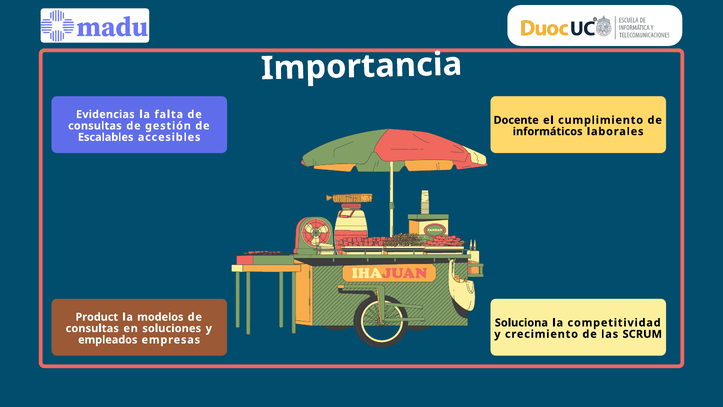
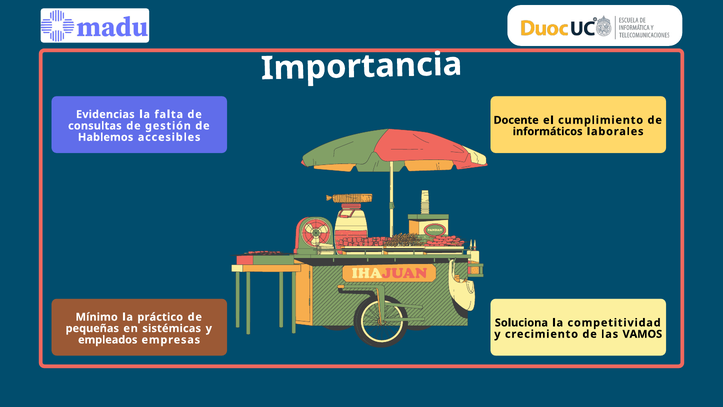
Escalables: Escalables -> Hablemos (106, 137)
Product: Product -> Mínimo (97, 317)
modelos: modelos -> práctico (160, 317)
consultas: consultas -> pequeñas (92, 328)
soluciones: soluciones -> sistémicas (172, 328)
SCRUM: SCRUM -> VAMOS (642, 334)
